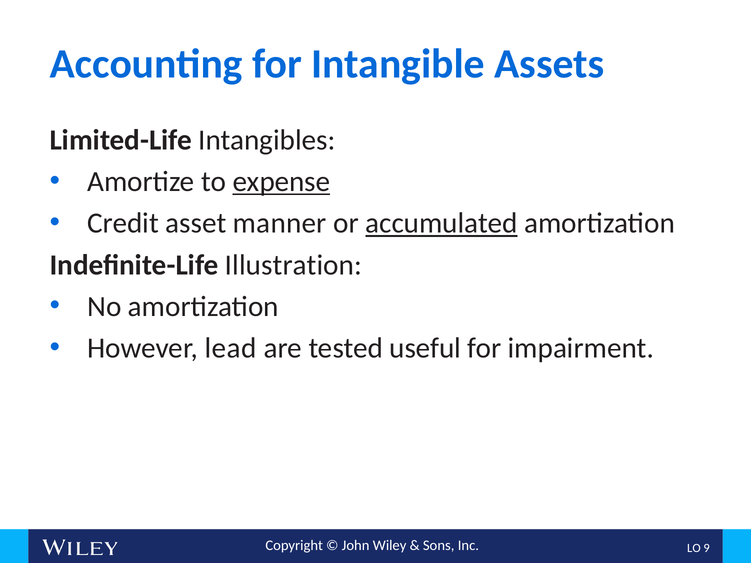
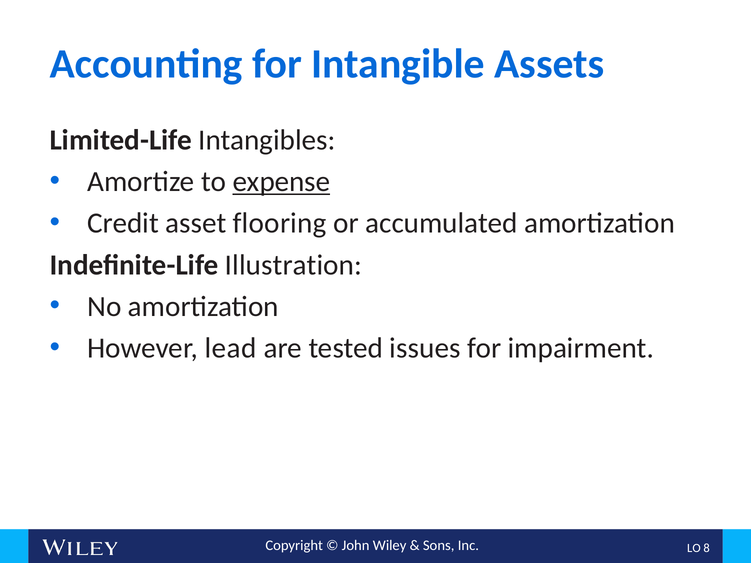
manner: manner -> flooring (280, 223)
accumulated underline: present -> none (441, 223)
useful: useful -> issues (425, 348)
9: 9 -> 8 (707, 548)
